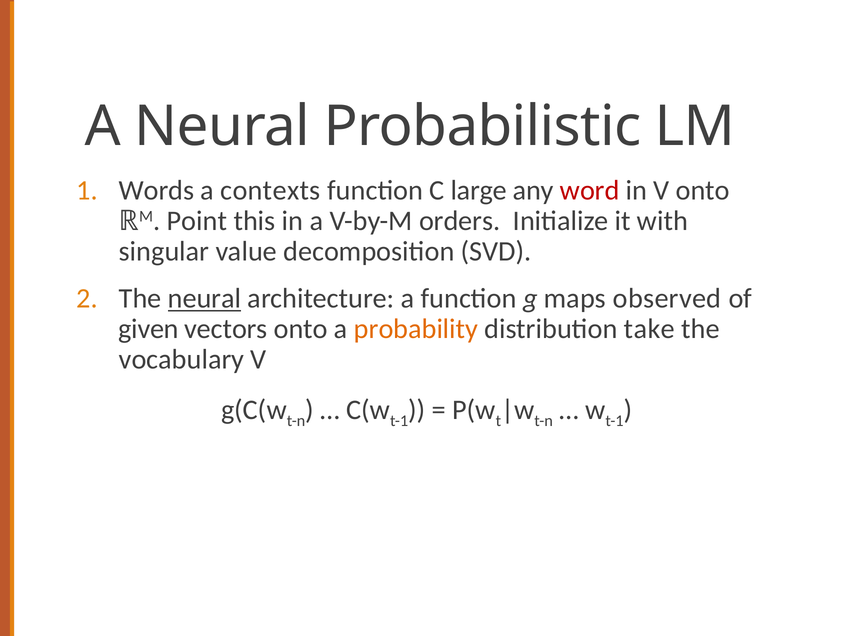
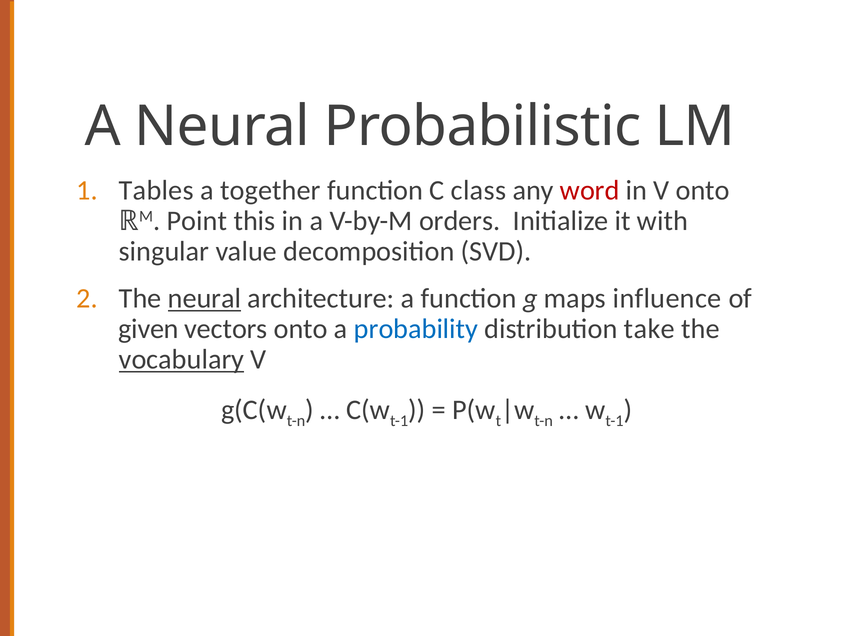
Words: Words -> Tables (156, 191)
contexts: contexts -> together (271, 191)
large: large -> class (479, 191)
observed: observed -> influence (667, 299)
probability colour: orange -> blue (416, 329)
vocabulary underline: none -> present (182, 360)
